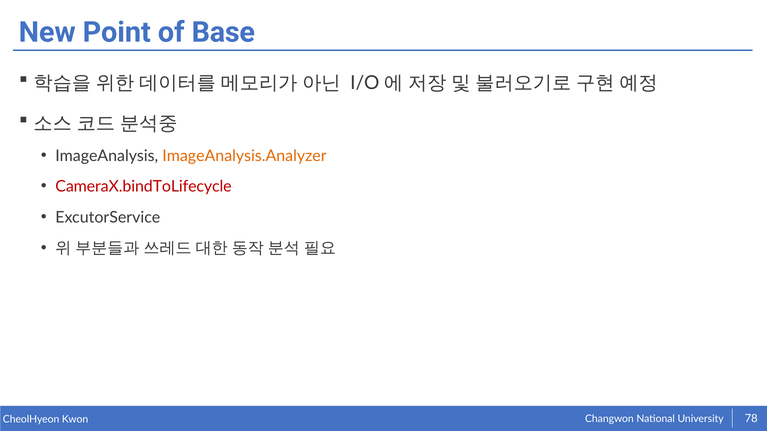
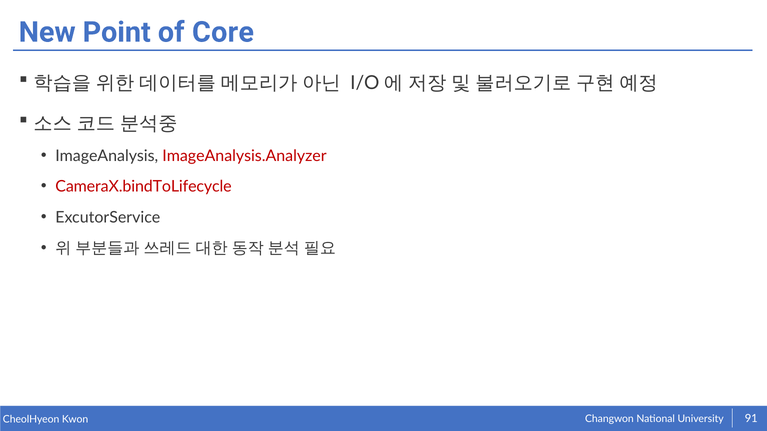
Base: Base -> Core (223, 32)
ImageAnalysis.Analyzer colour: orange -> red (244, 156)
78: 78 -> 91 (751, 419)
